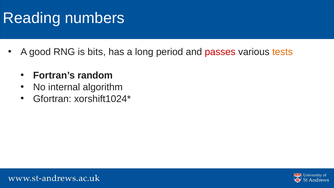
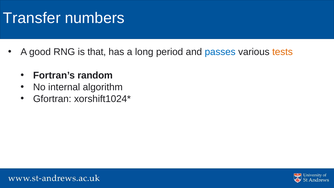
Reading: Reading -> Transfer (32, 18)
bits: bits -> that (97, 52)
passes colour: red -> blue (220, 52)
